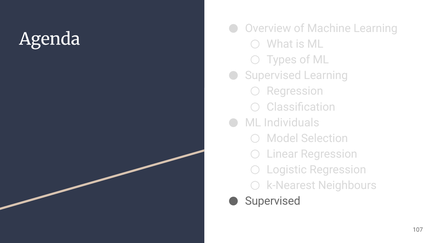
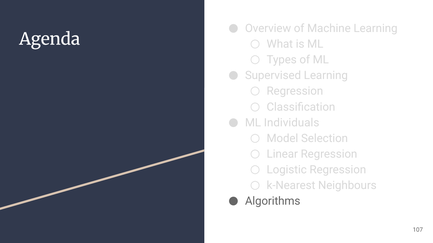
Supervised: Supervised -> Algorithms (273, 202)
